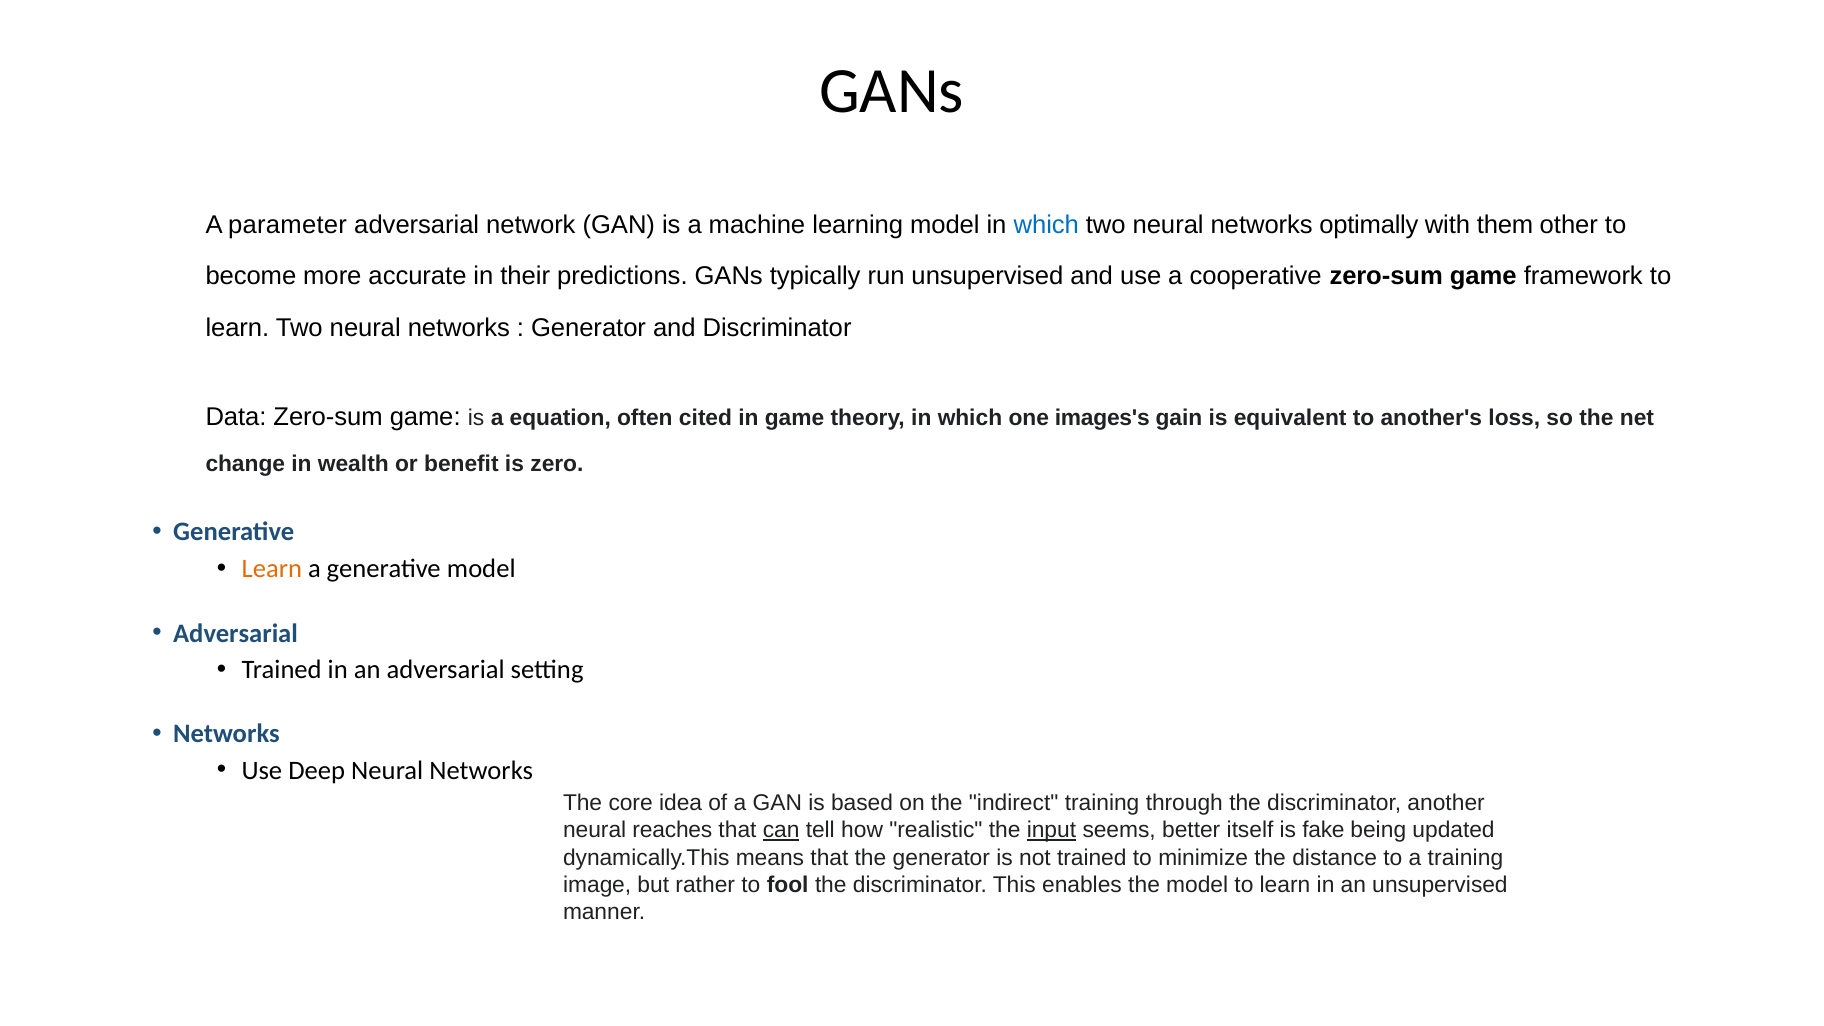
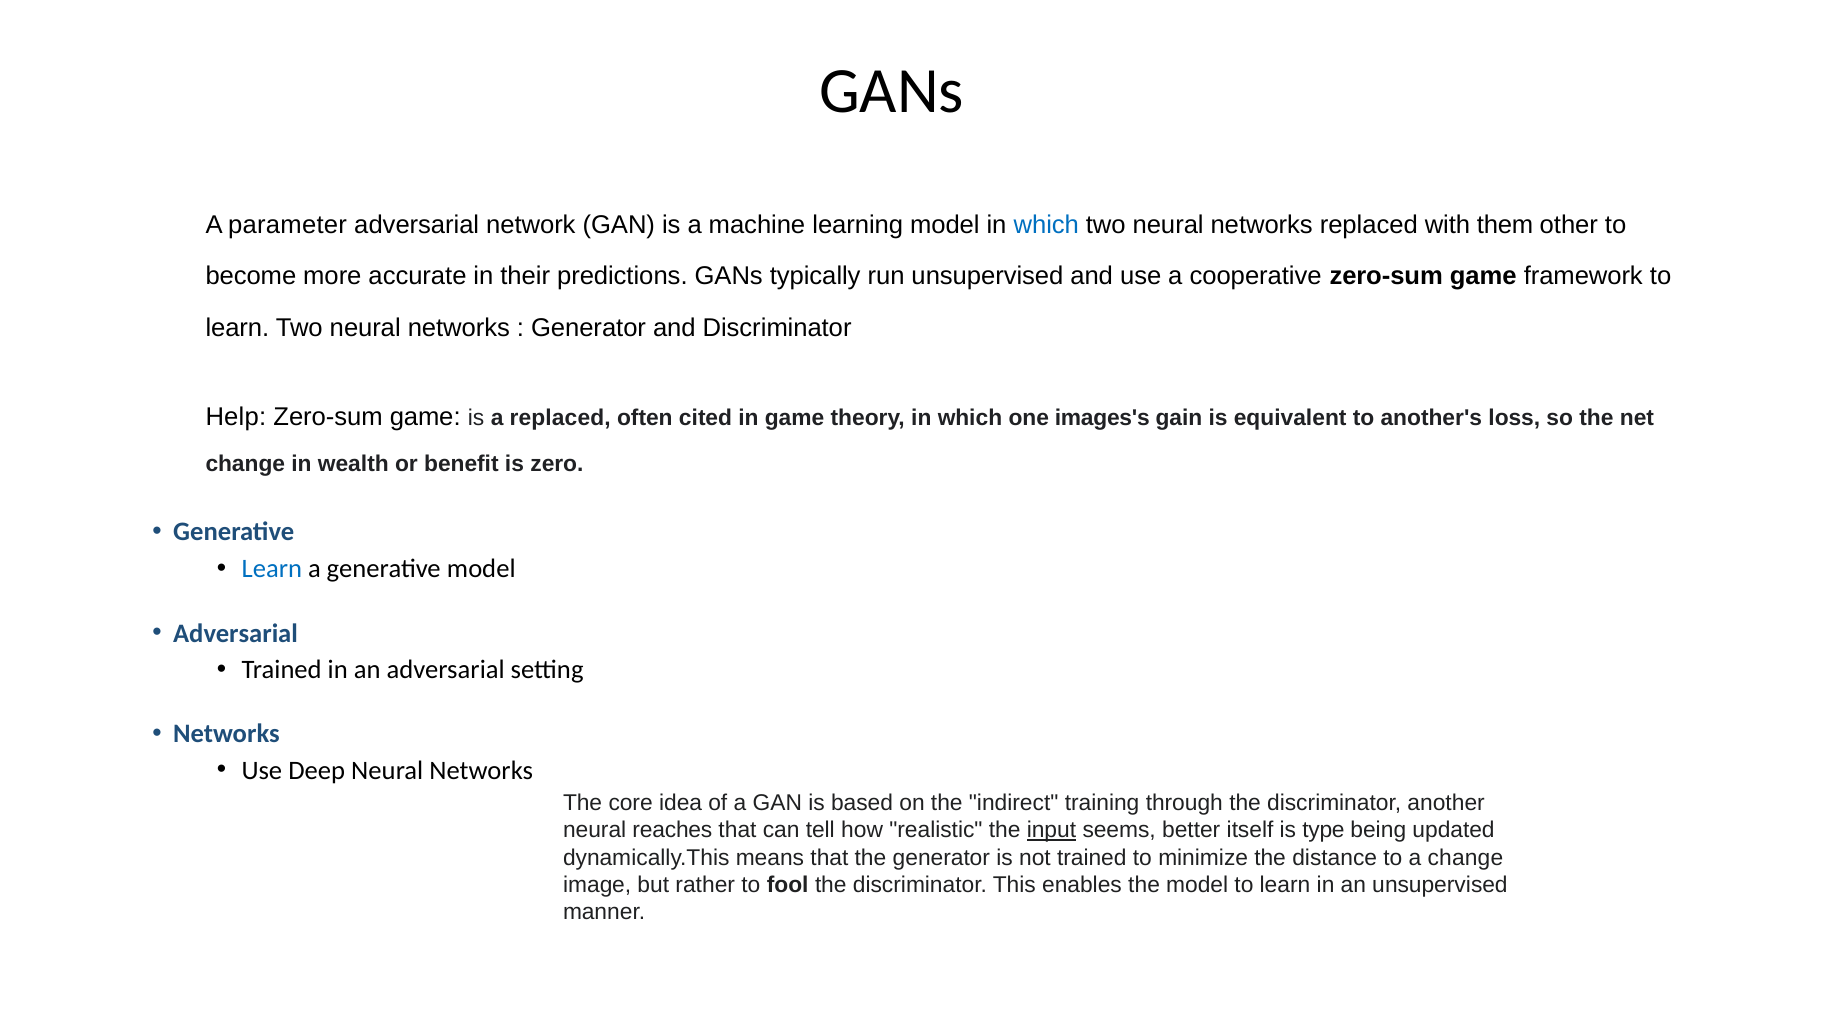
networks optimally: optimally -> replaced (1369, 225)
Data: Data -> Help (236, 417)
a equation: equation -> replaced (560, 418)
Learn colour: orange -> blue (272, 569)
can underline: present -> none (781, 830)
fake: fake -> type (1323, 830)
a training: training -> change (1465, 858)
